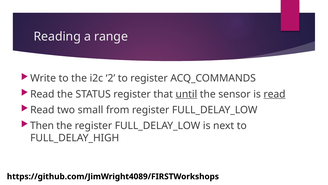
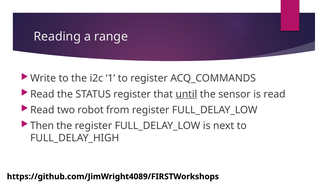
2: 2 -> 1 (110, 78)
read underline: present -> none (274, 94)
small: small -> robot (91, 110)
